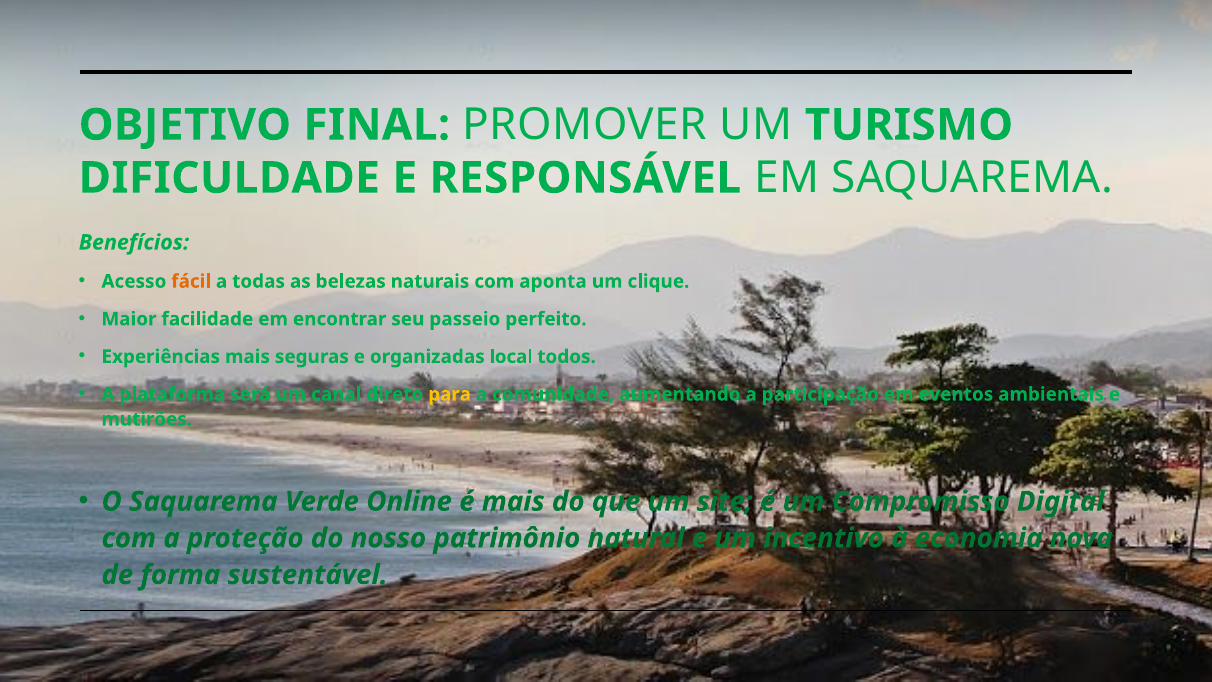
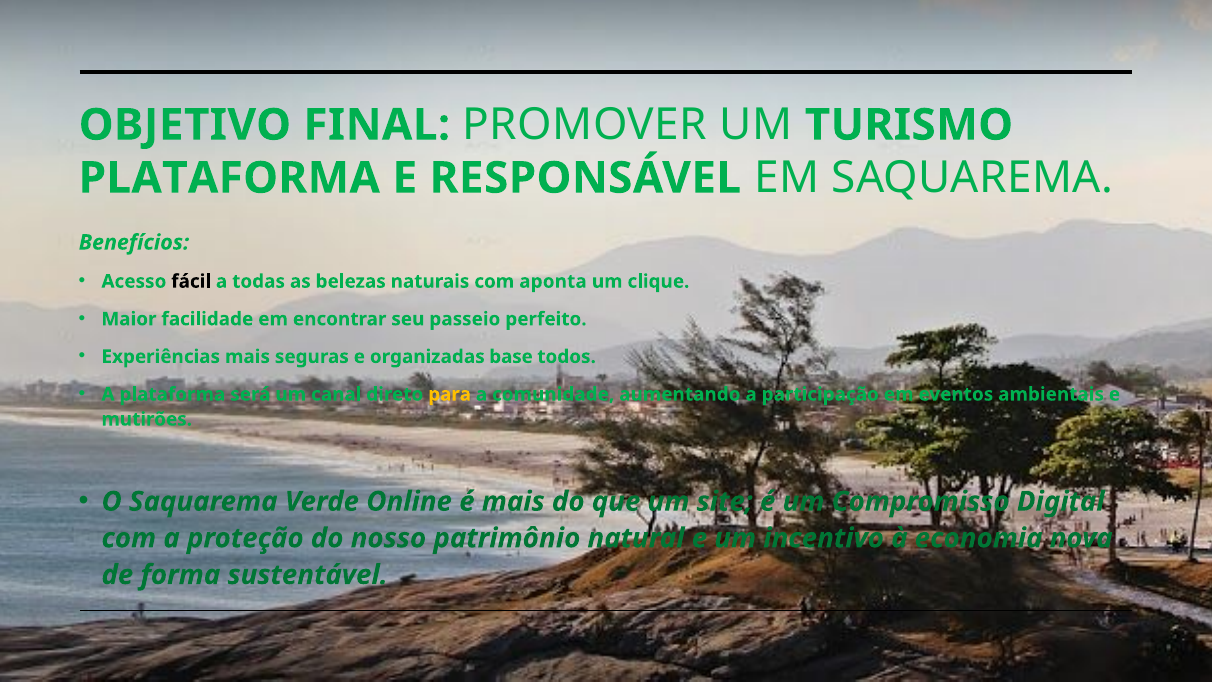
DIFICULDADE: DIFICULDADE -> PLATAFORMA (229, 178)
fácil colour: orange -> black (191, 281)
local: local -> base (511, 357)
